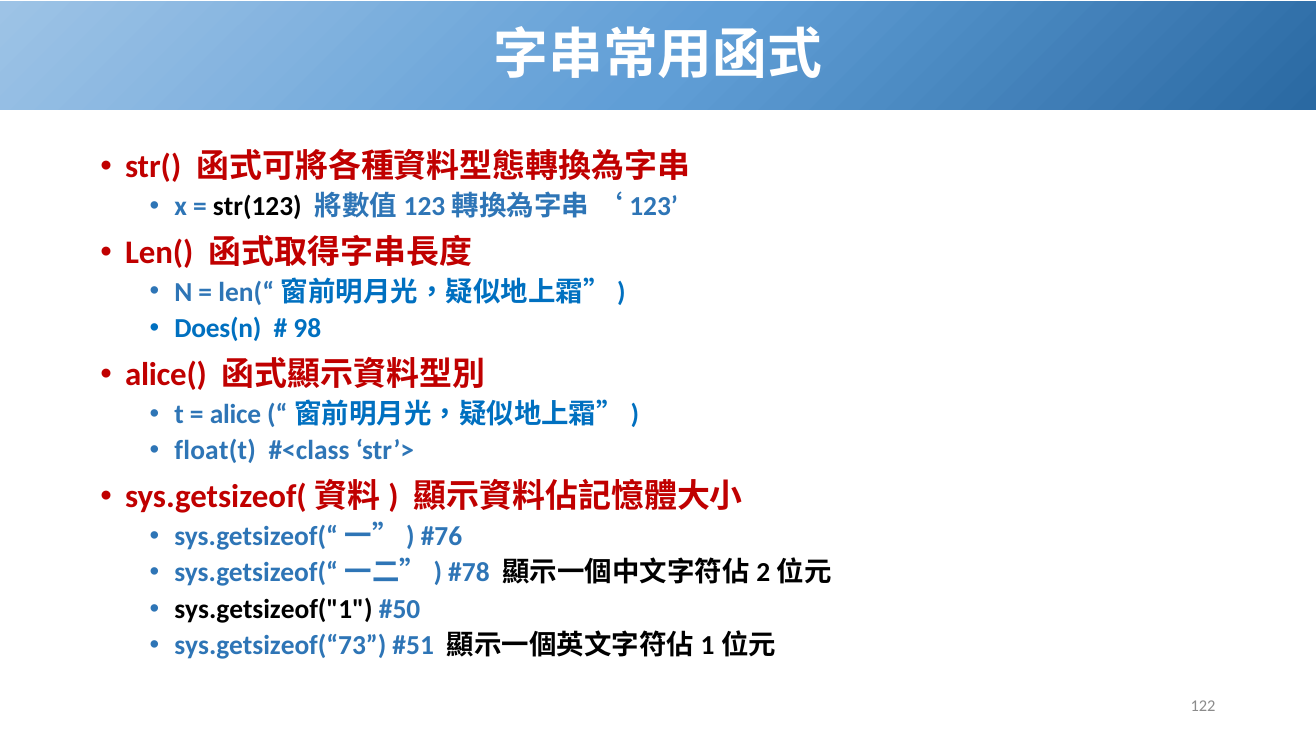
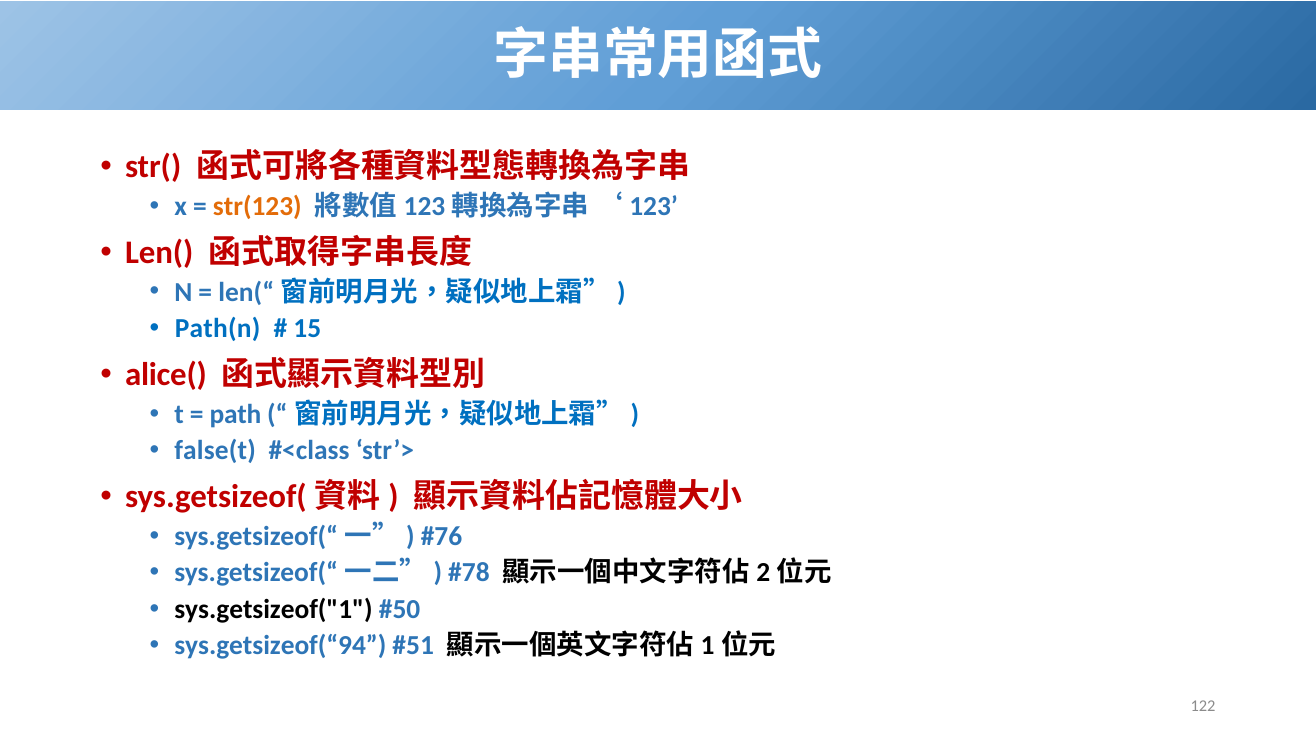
str(123 colour: black -> orange (257, 206)
Does(n: Does(n -> Path(n (218, 329)
98: 98 -> 15 (307, 329)
alice: alice -> path (236, 414)
float(t: float(t -> false(t (215, 451)
sys.getsizeof(“73: sys.getsizeof(“73 -> sys.getsizeof(“94 (280, 646)
